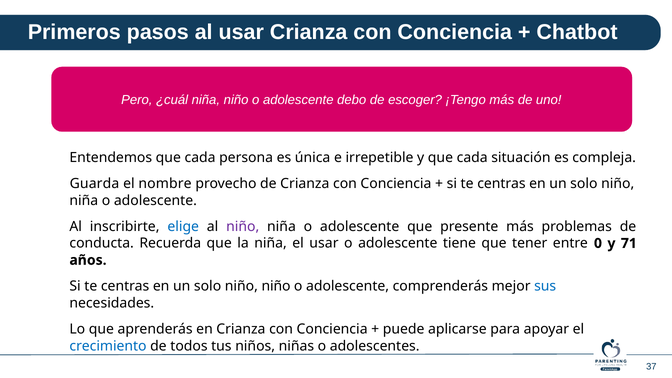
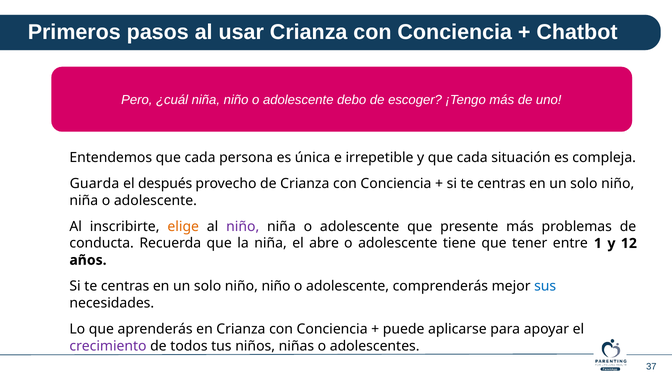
nombre: nombre -> después (165, 184)
elige colour: blue -> orange (183, 227)
el usar: usar -> abre (324, 243)
0: 0 -> 1 (598, 243)
71: 71 -> 12 (629, 243)
crecimiento colour: blue -> purple (108, 346)
